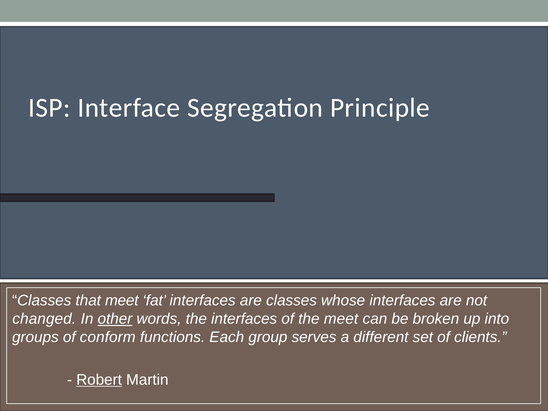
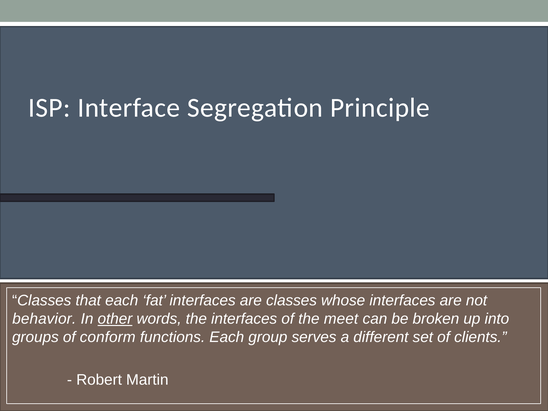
that meet: meet -> each (122, 301)
changed: changed -> behavior (44, 319)
Robert underline: present -> none (99, 380)
